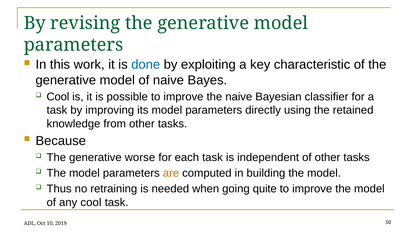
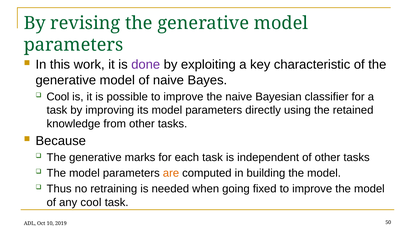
done colour: blue -> purple (146, 65)
worse: worse -> marks (140, 158)
quite: quite -> fixed (265, 189)
